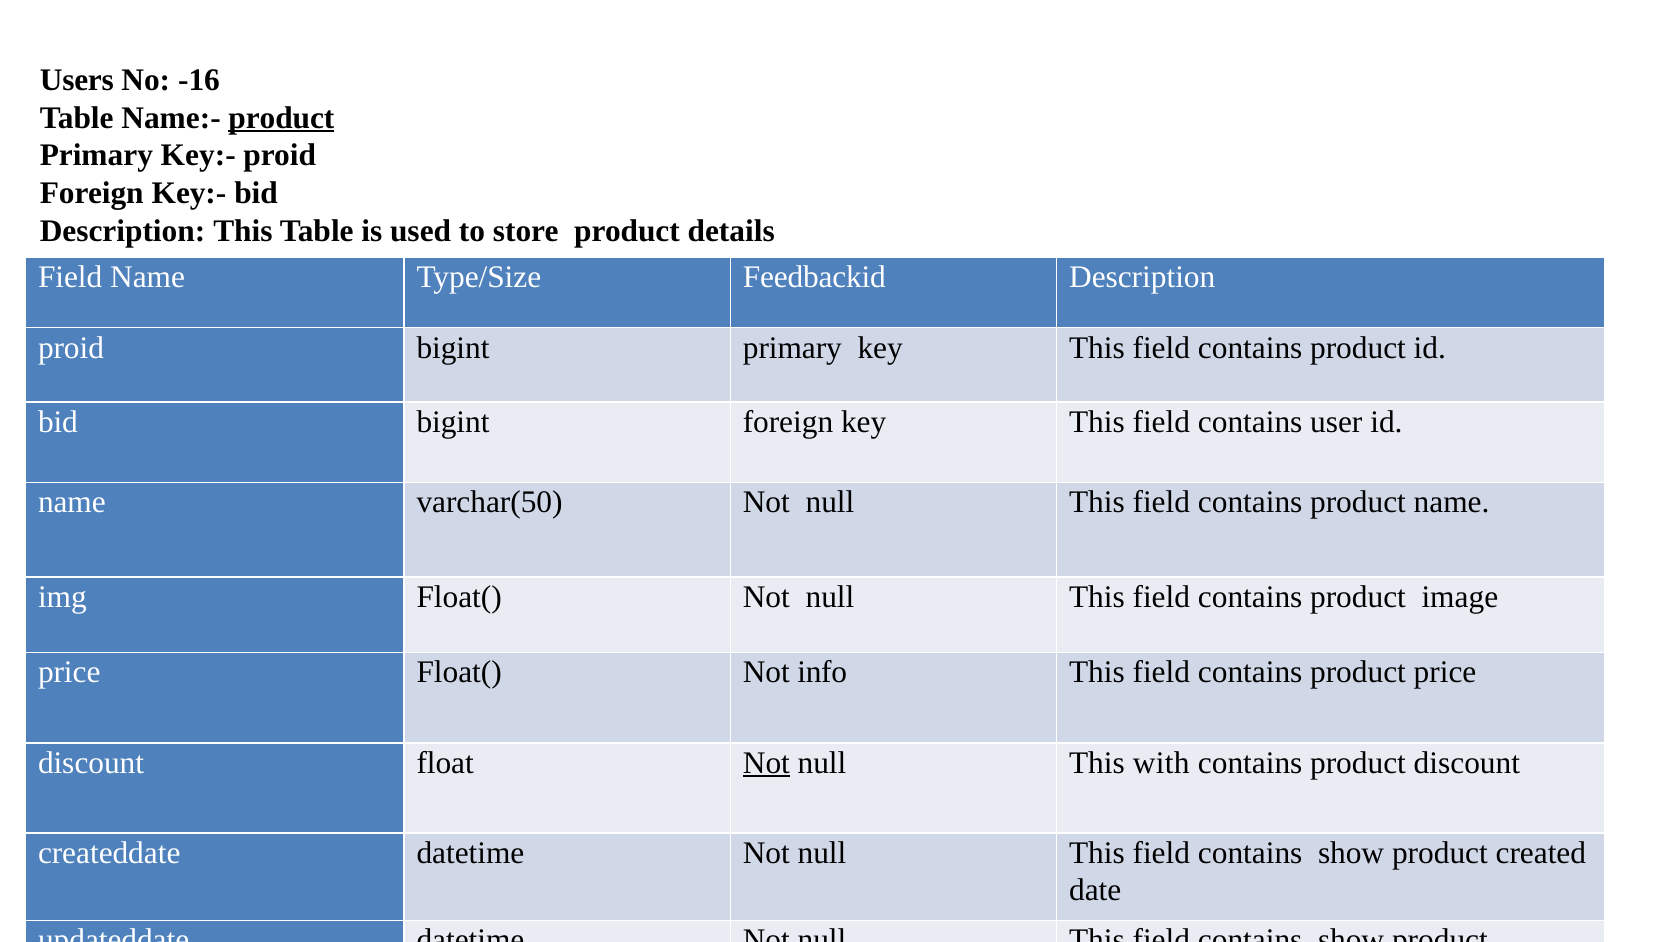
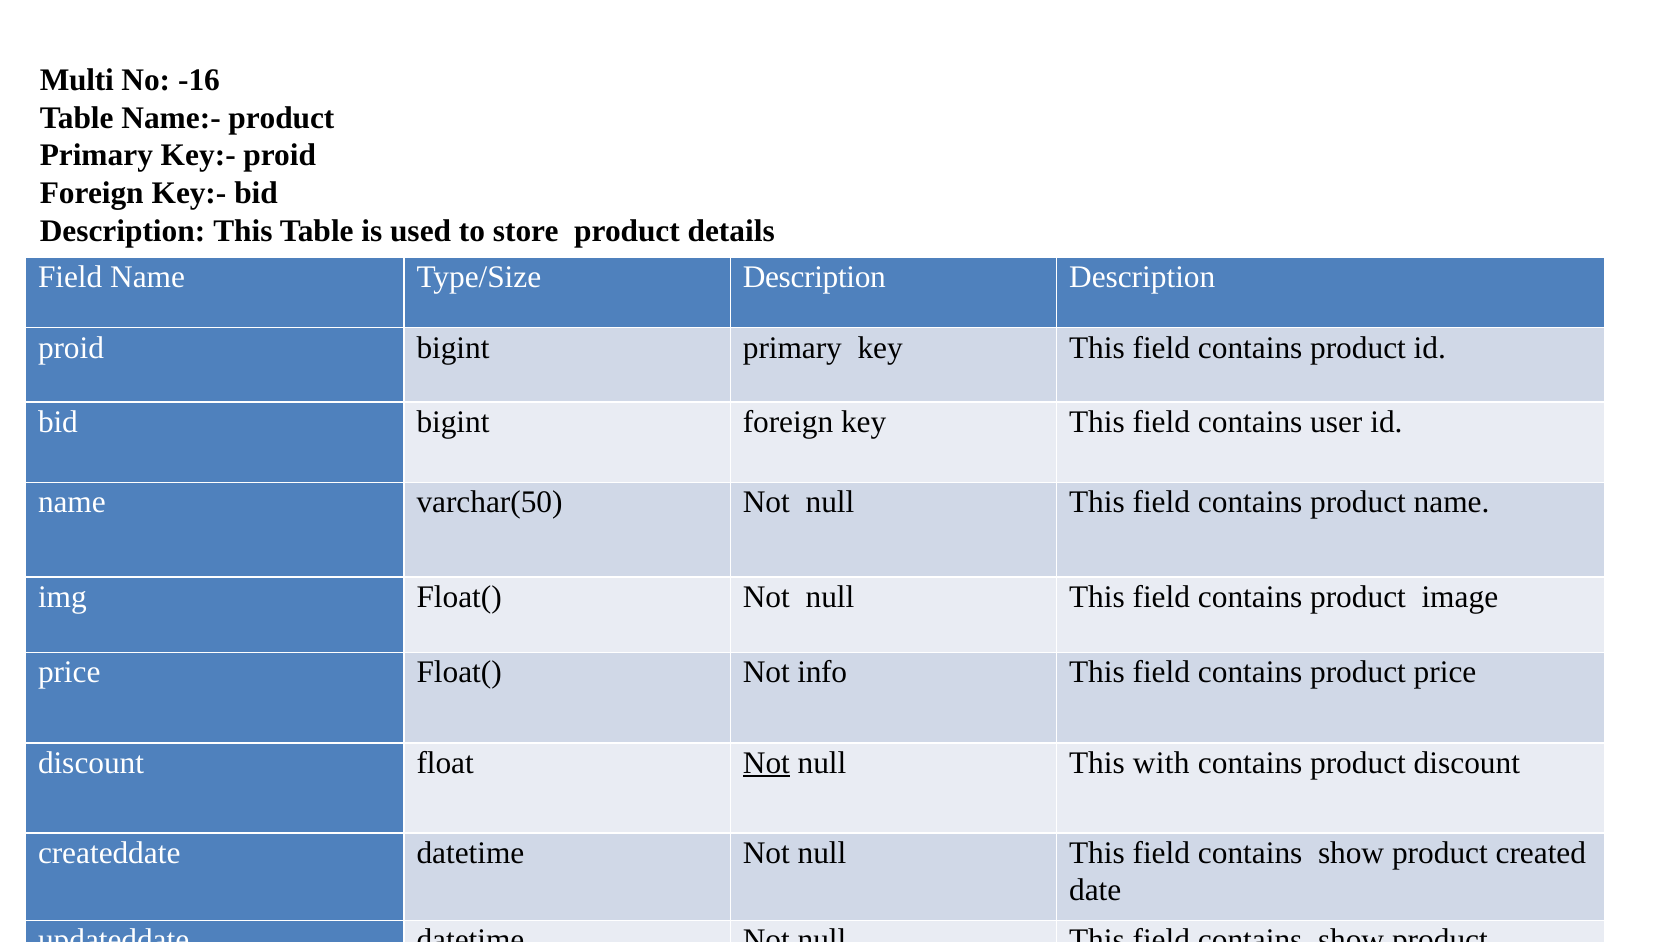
Users: Users -> Multi (77, 80)
product underline: present -> none (281, 118)
Type/Size Feedbackid: Feedbackid -> Description (814, 277)
